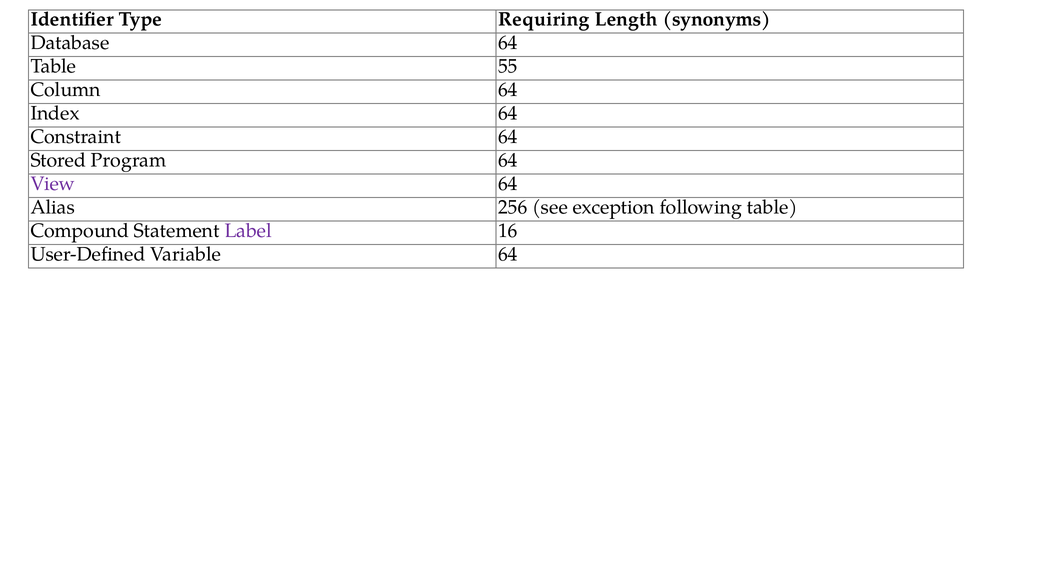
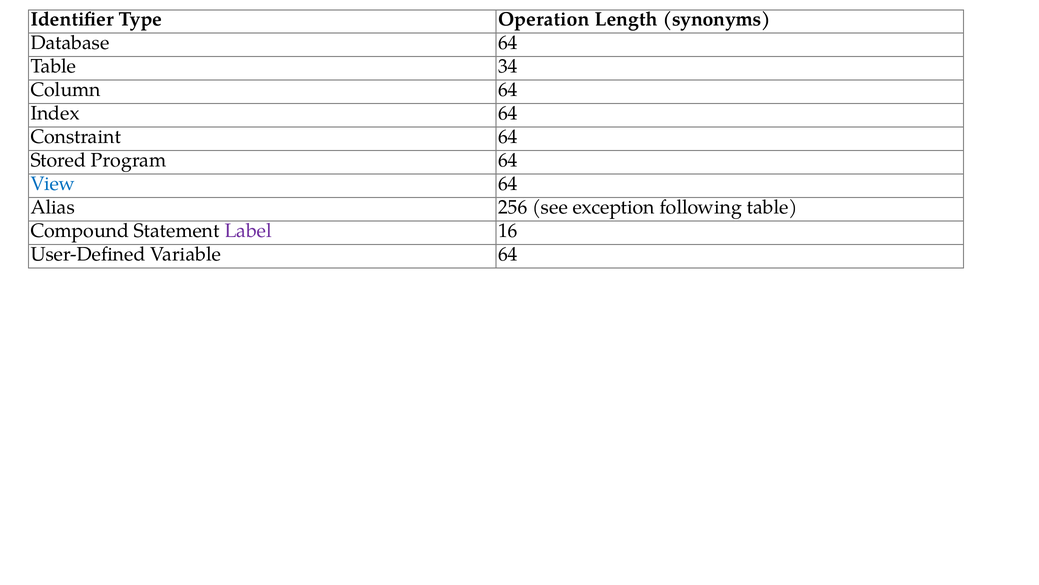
Requiring: Requiring -> Operation (544, 19)
55: 55 -> 34 (508, 66)
View colour: purple -> blue (53, 184)
